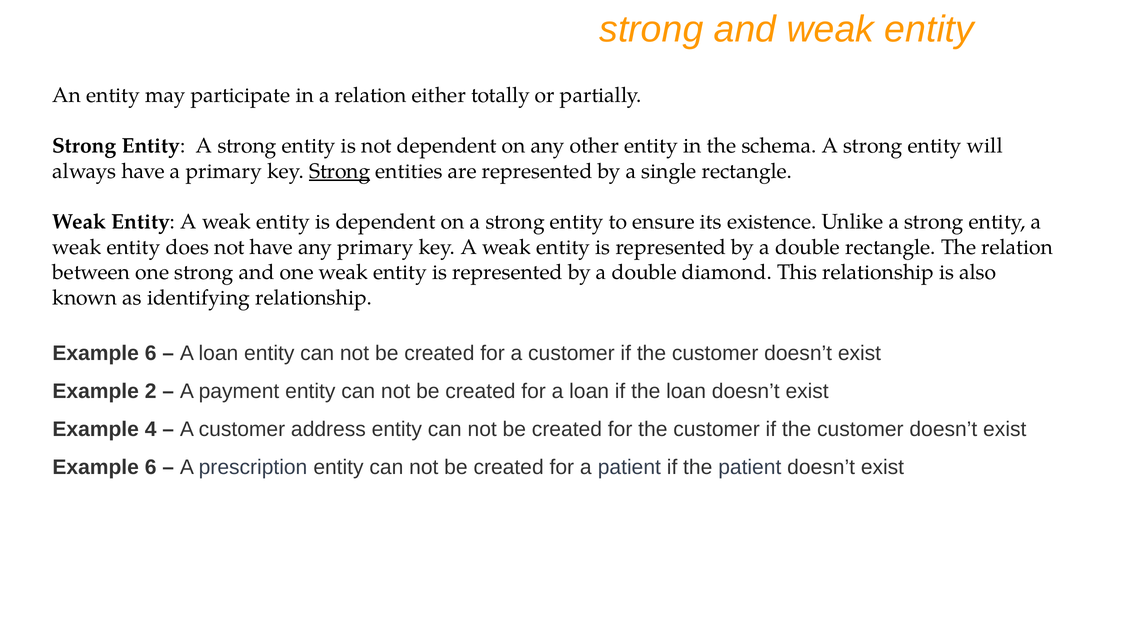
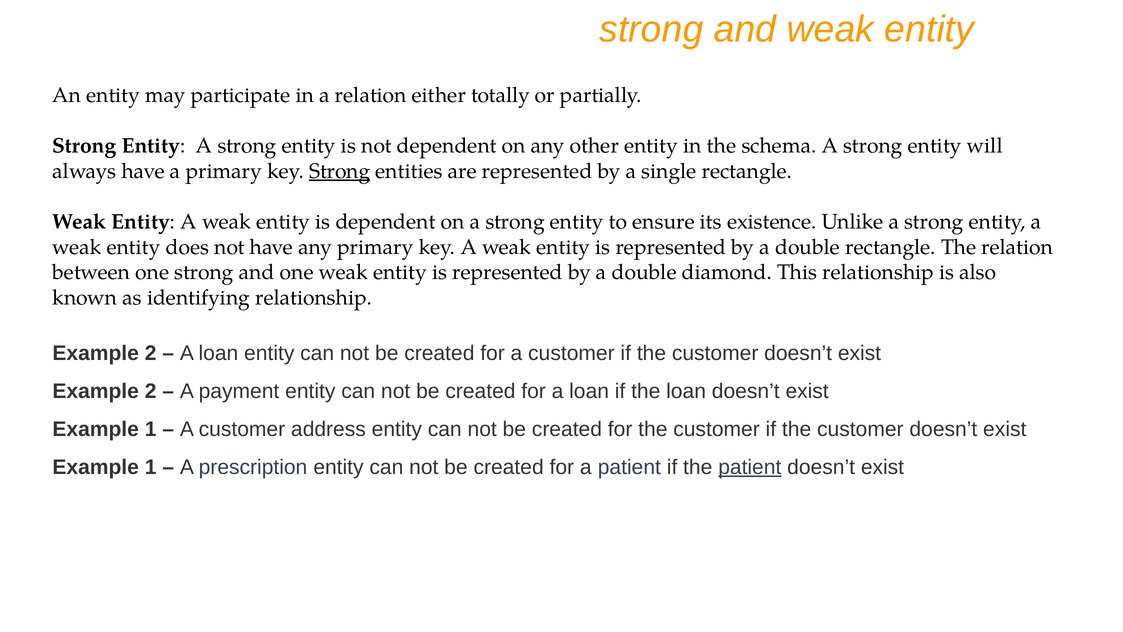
6: 6 -> 2 (151, 353)
4: 4 -> 1 (151, 429)
6: 6 -> 1 (151, 467)
patient underline: none -> present (750, 467)
